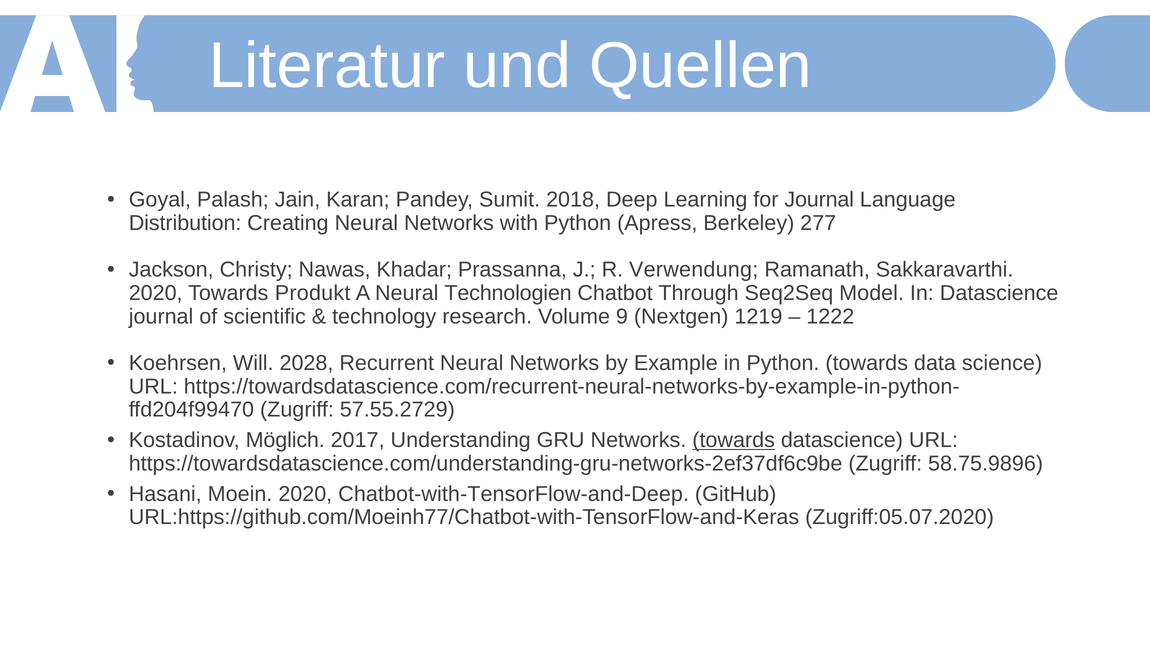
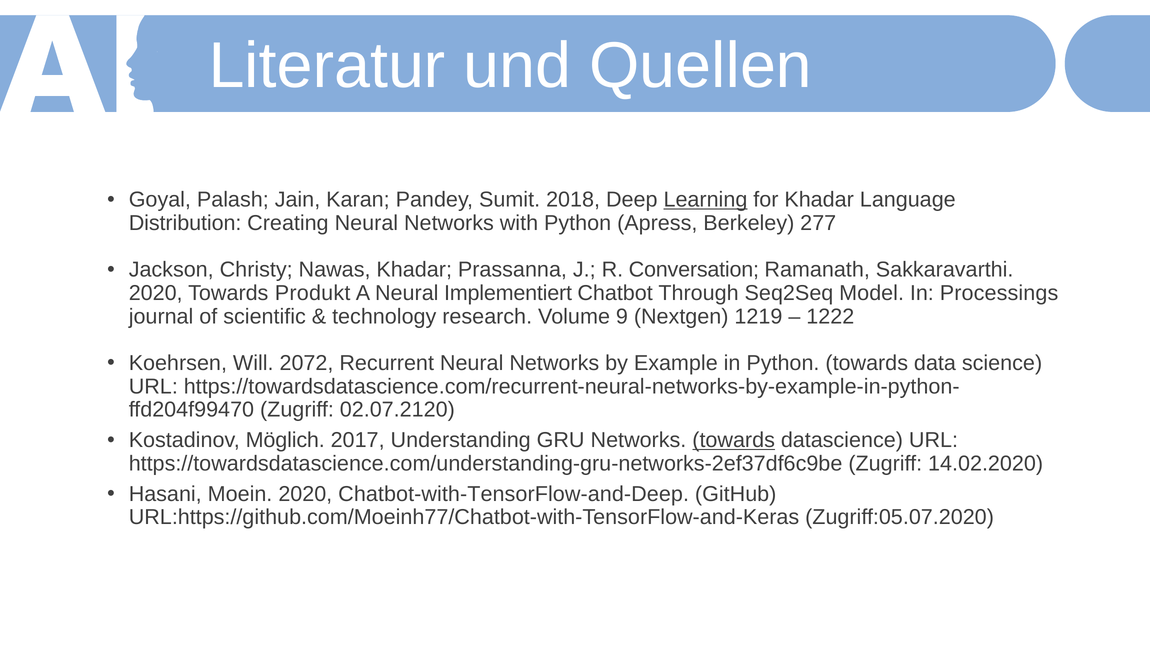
Learning underline: none -> present (705, 200)
for Journal: Journal -> Khadar (819, 200)
Verwendung: Verwendung -> Conversation (694, 270)
Technologien: Technologien -> Implementiert (508, 293)
In Datascience: Datascience -> Processings (999, 293)
2028: 2028 -> 2072 (306, 363)
57.55.2729: 57.55.2729 -> 02.07.2120 (397, 410)
58.75.9896: 58.75.9896 -> 14.02.2020 (986, 463)
